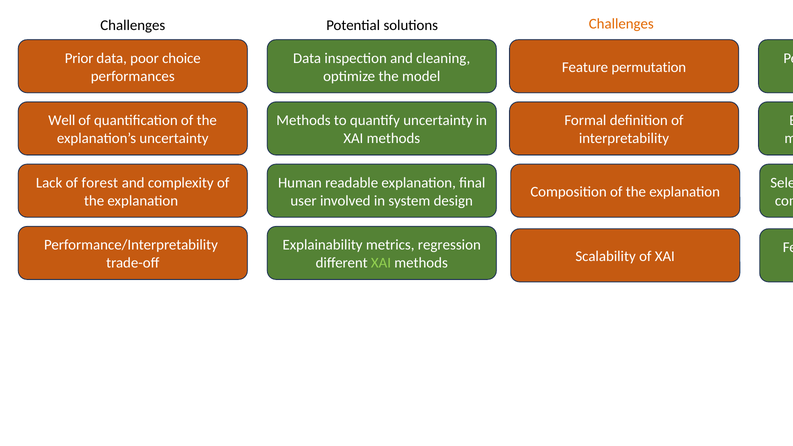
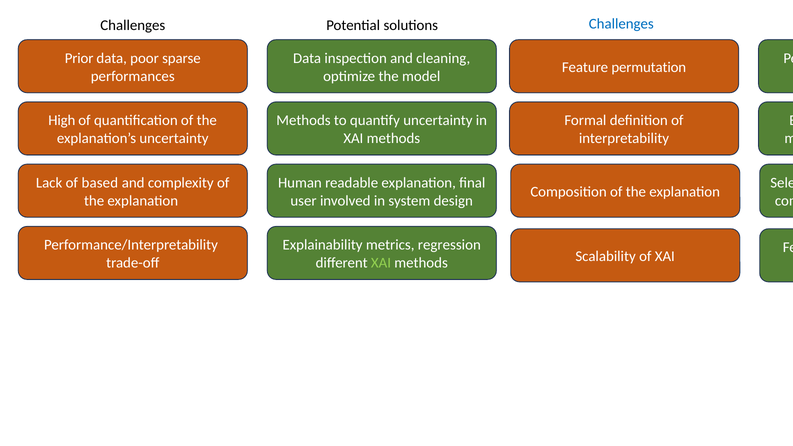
Challenges colour: orange -> blue (621, 24)
poor choice: choice -> sparse (181, 58)
Well: Well -> High (62, 121)
forest: forest -> based (100, 183)
